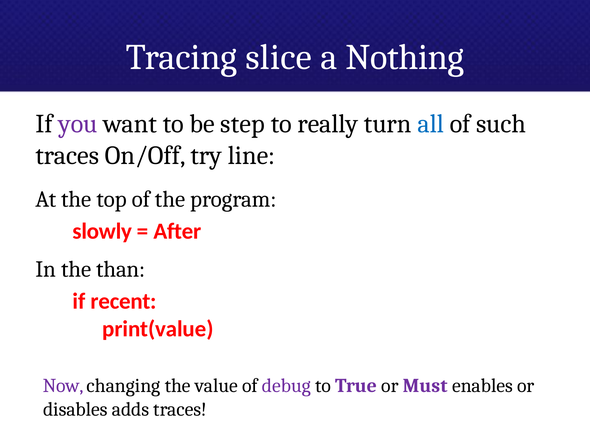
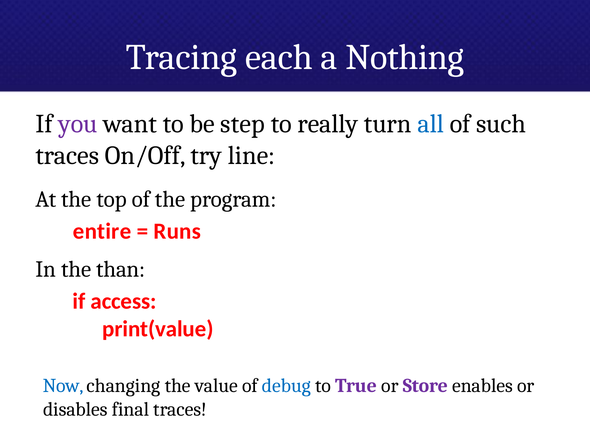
slice: slice -> each (279, 57)
slowly: slowly -> entire (102, 231)
After: After -> Runs (177, 231)
recent: recent -> access (123, 301)
Now colour: purple -> blue (63, 385)
debug colour: purple -> blue (286, 385)
Must: Must -> Store (425, 385)
adds: adds -> final (130, 409)
